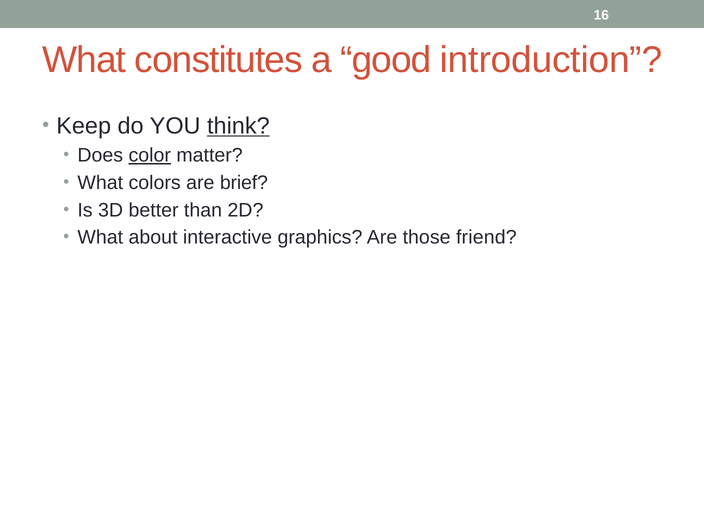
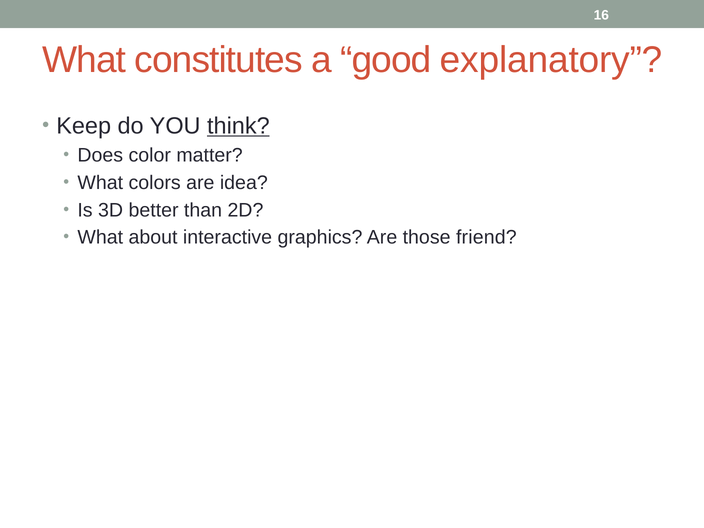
introduction: introduction -> explanatory (551, 60)
color underline: present -> none (150, 155)
brief: brief -> idea (244, 183)
